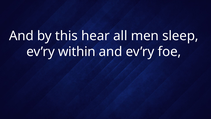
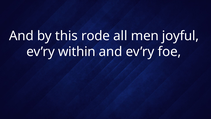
hear: hear -> rode (96, 36)
sleep: sleep -> joyful (180, 36)
